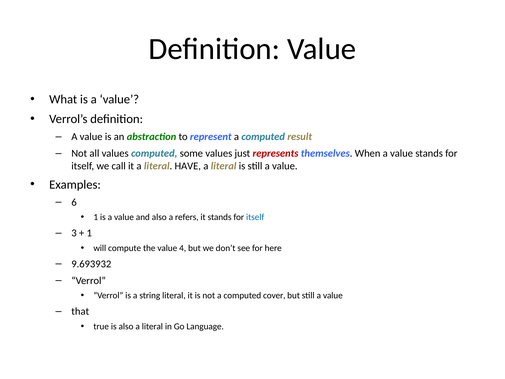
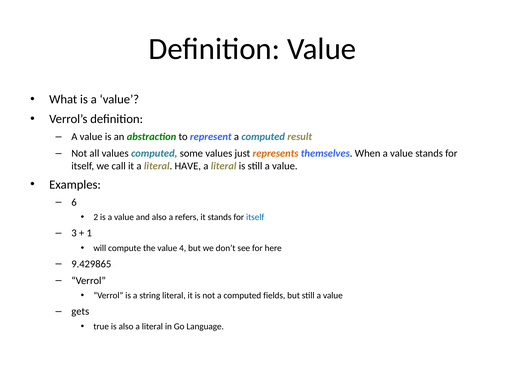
represents colour: red -> orange (276, 153)
1: 1 -> 2 (96, 217)
9.693932: 9.693932 -> 9.429865 (91, 264)
cover: cover -> fields (274, 295)
that: that -> gets (80, 311)
